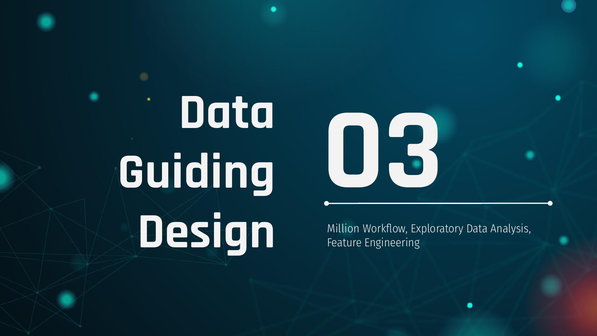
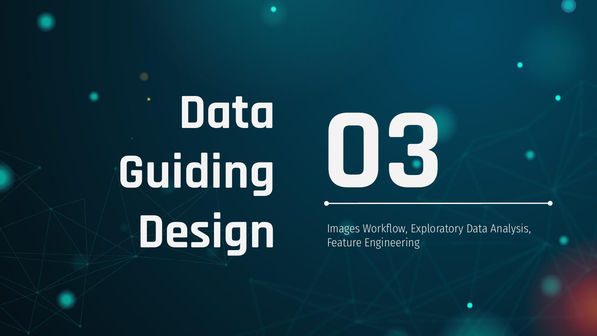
Million: Million -> Images (343, 229)
